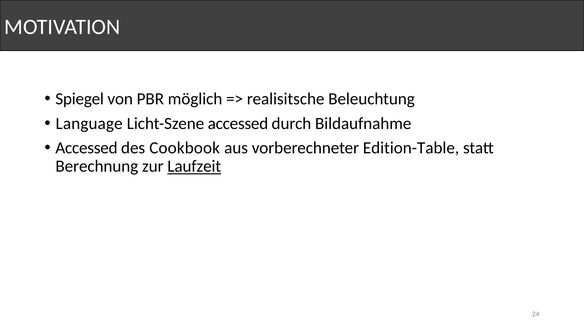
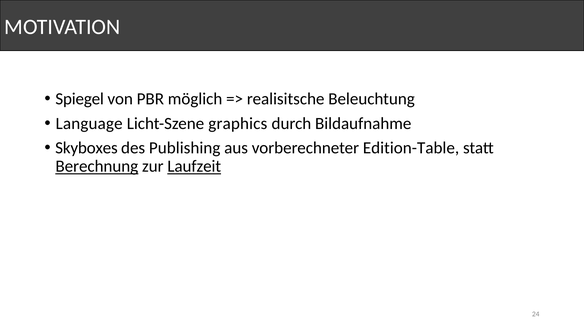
Licht-Szene accessed: accessed -> graphics (238, 123)
Accessed: Accessed -> Skyboxes (86, 148)
Cookbook: Cookbook -> Publishing (185, 148)
Berechnung underline: none -> present (97, 166)
